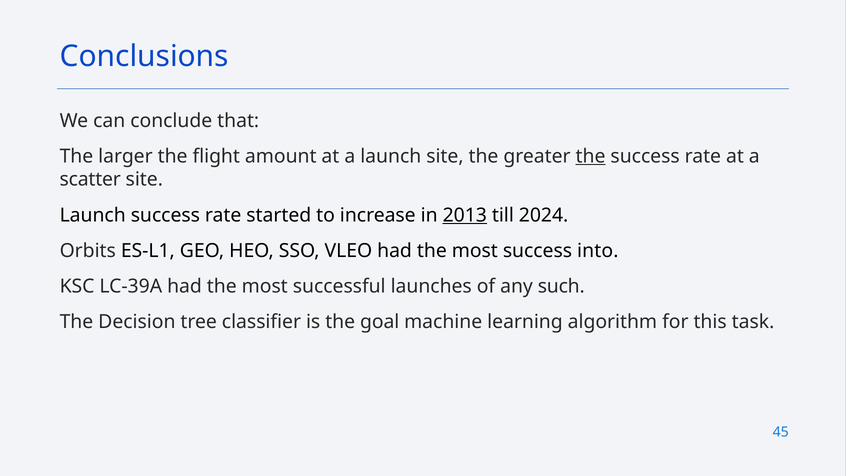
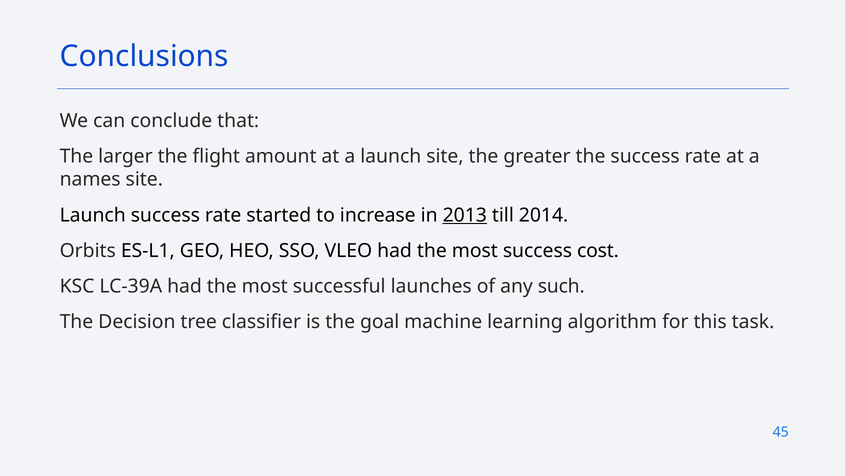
the underline: present -> none (591, 156)
scatter: scatter -> names (90, 179)
2024: 2024 -> 2014 (544, 215)
into: into -> cost (598, 251)
